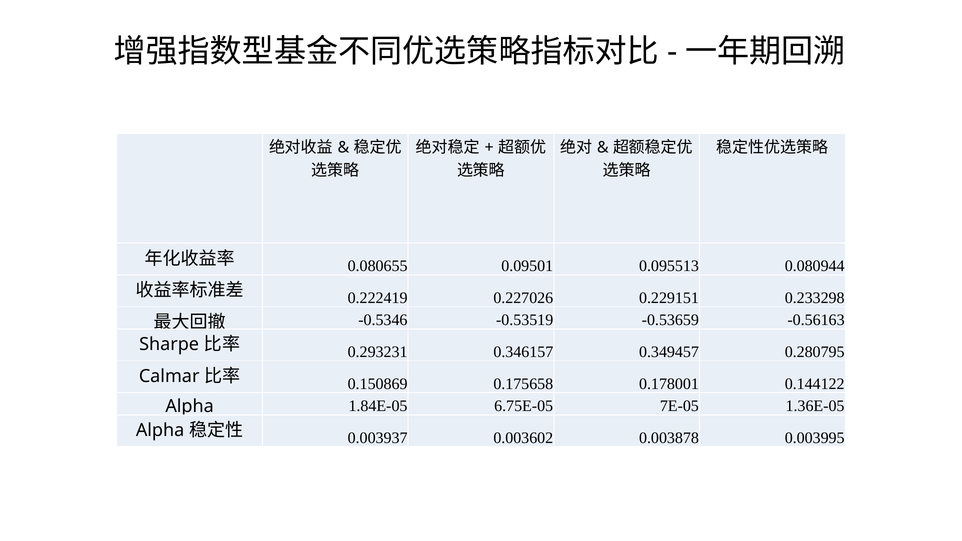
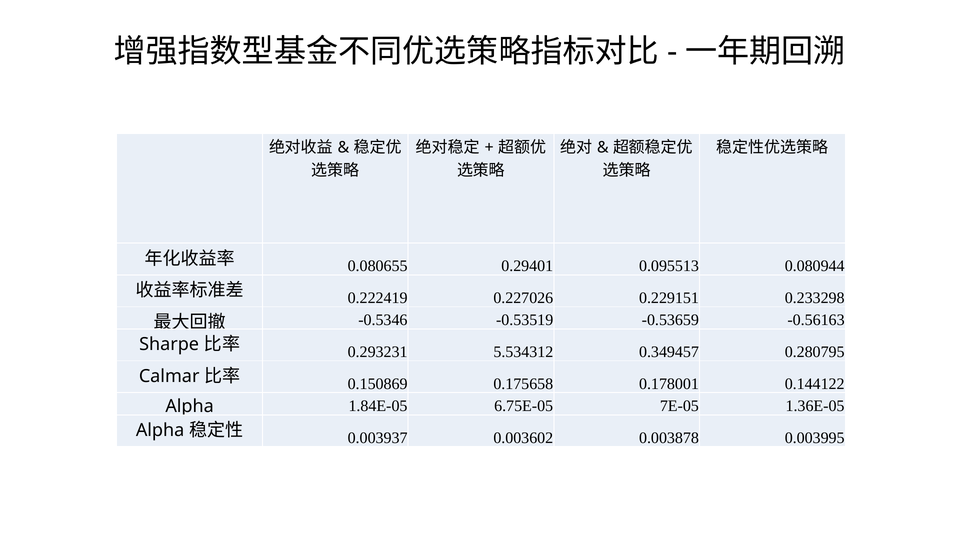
0.09501: 0.09501 -> 0.29401 (527, 266)
0.346157: 0.346157 -> 5.534312 (523, 352)
